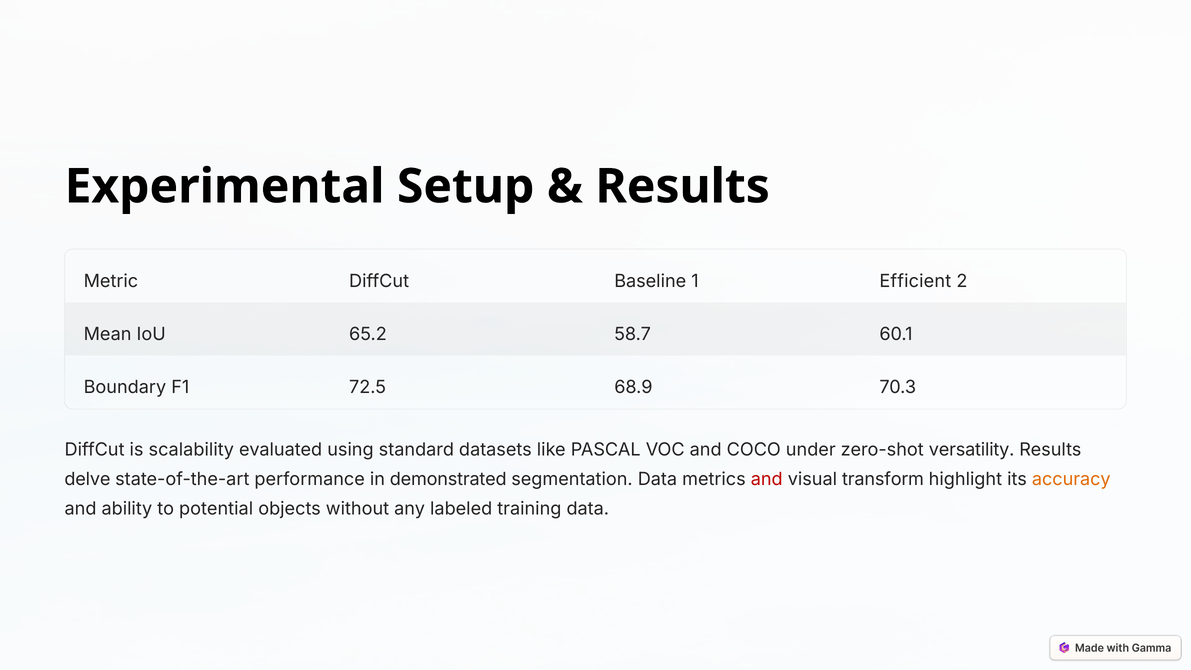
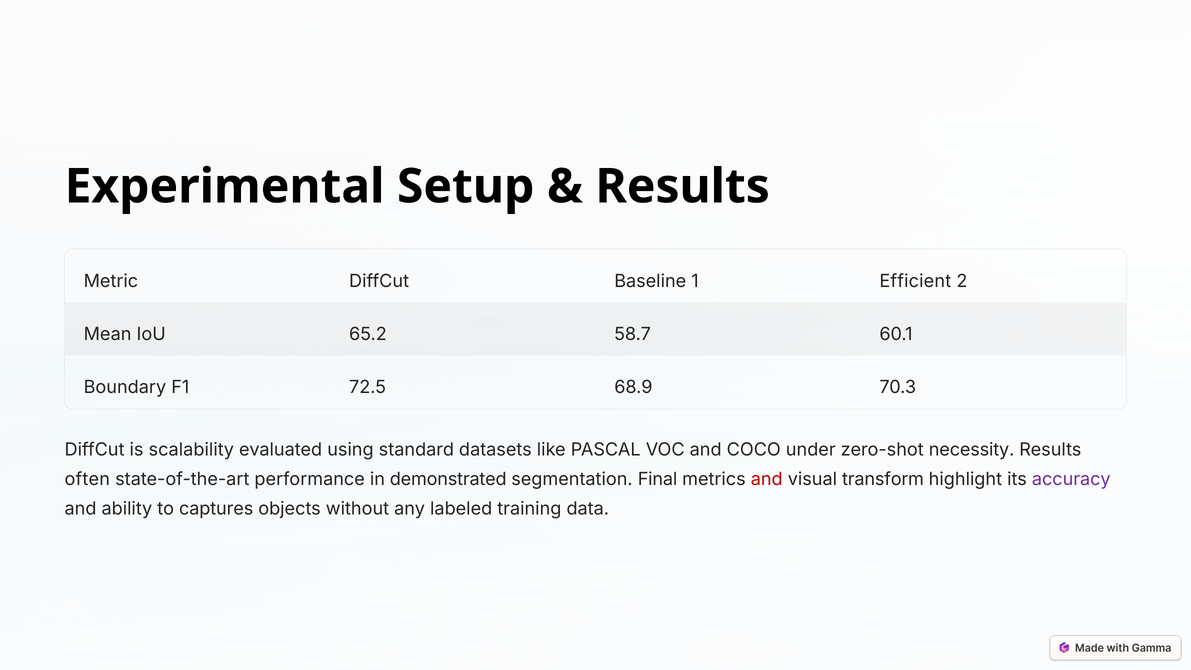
versatility: versatility -> necessity (972, 450)
delve: delve -> often (87, 479)
segmentation Data: Data -> Final (658, 479)
accuracy colour: orange -> purple (1071, 479)
potential: potential -> captures (216, 509)
